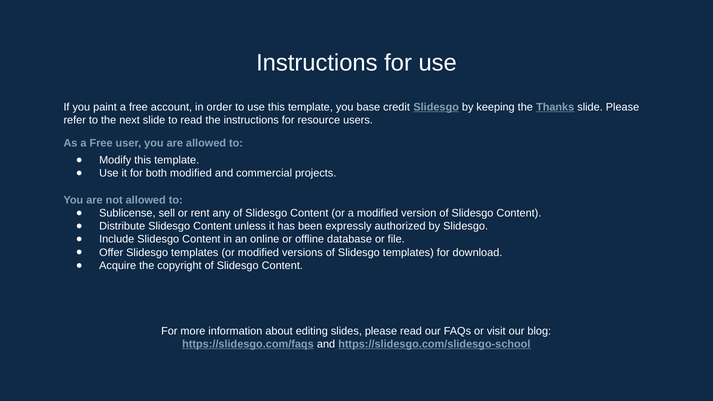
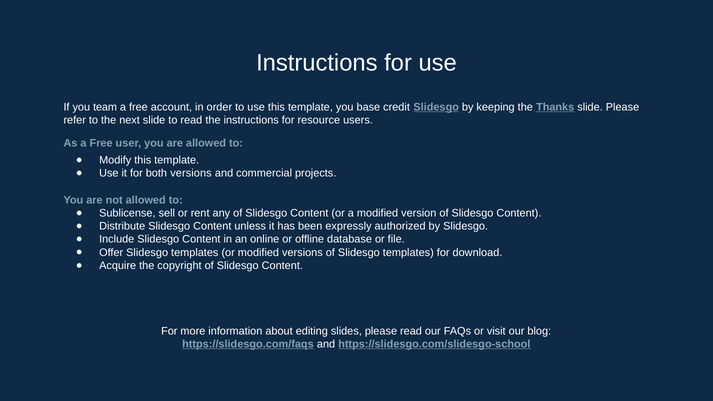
paint: paint -> team (105, 107)
both modified: modified -> versions (191, 173)
